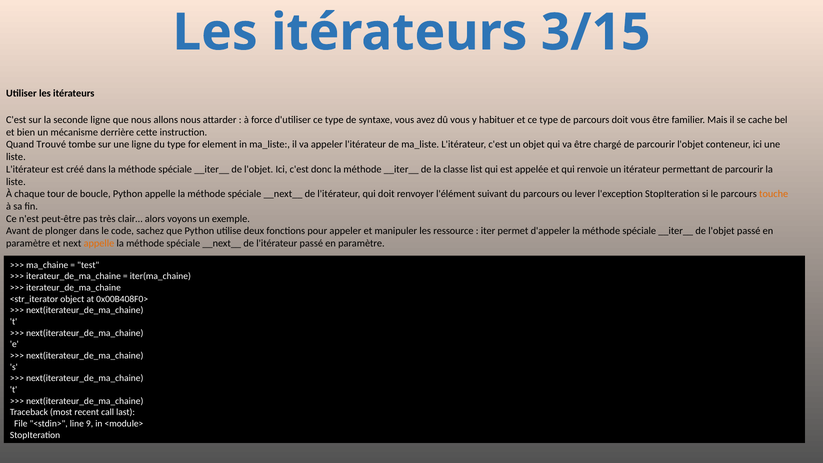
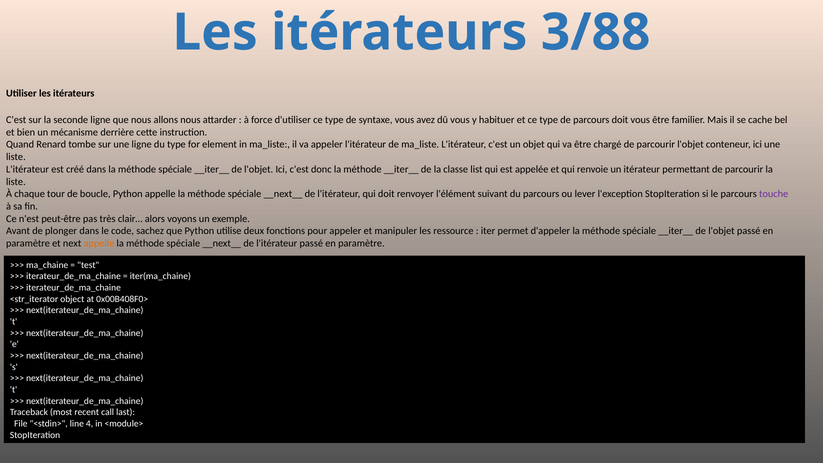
3/15: 3/15 -> 3/88 (596, 32)
Trouvé: Trouvé -> Renard (51, 145)
touche colour: orange -> purple (774, 194)
9: 9 -> 4 (90, 424)
